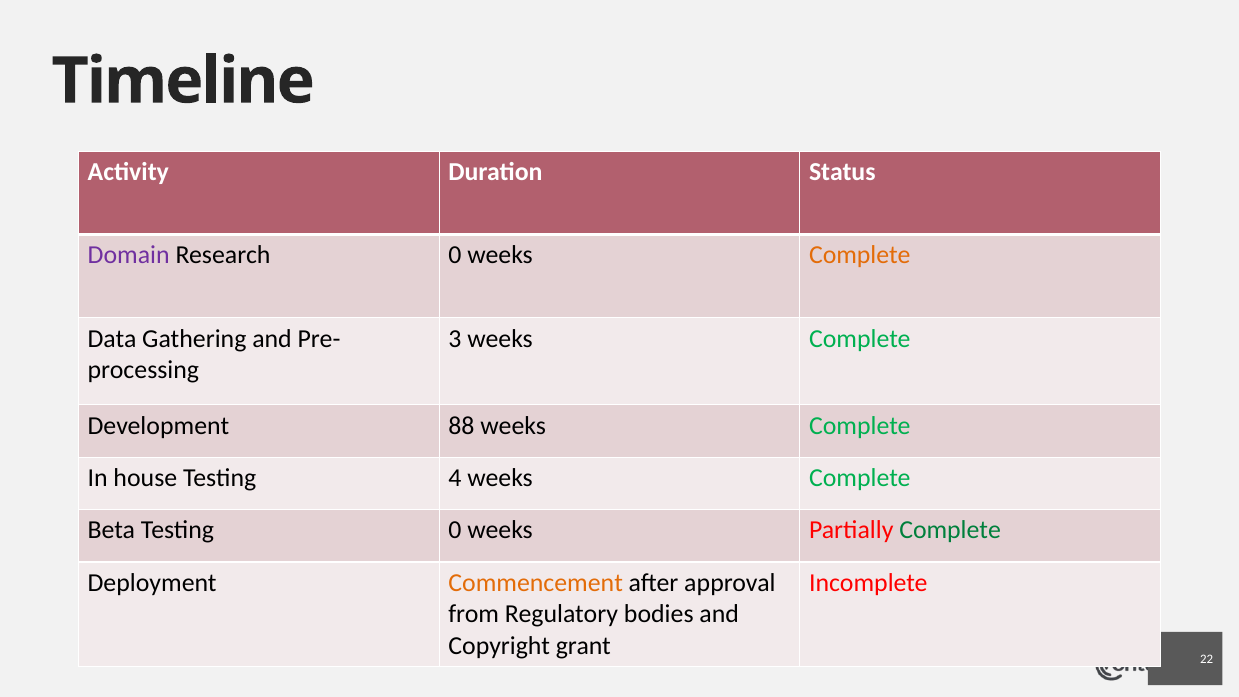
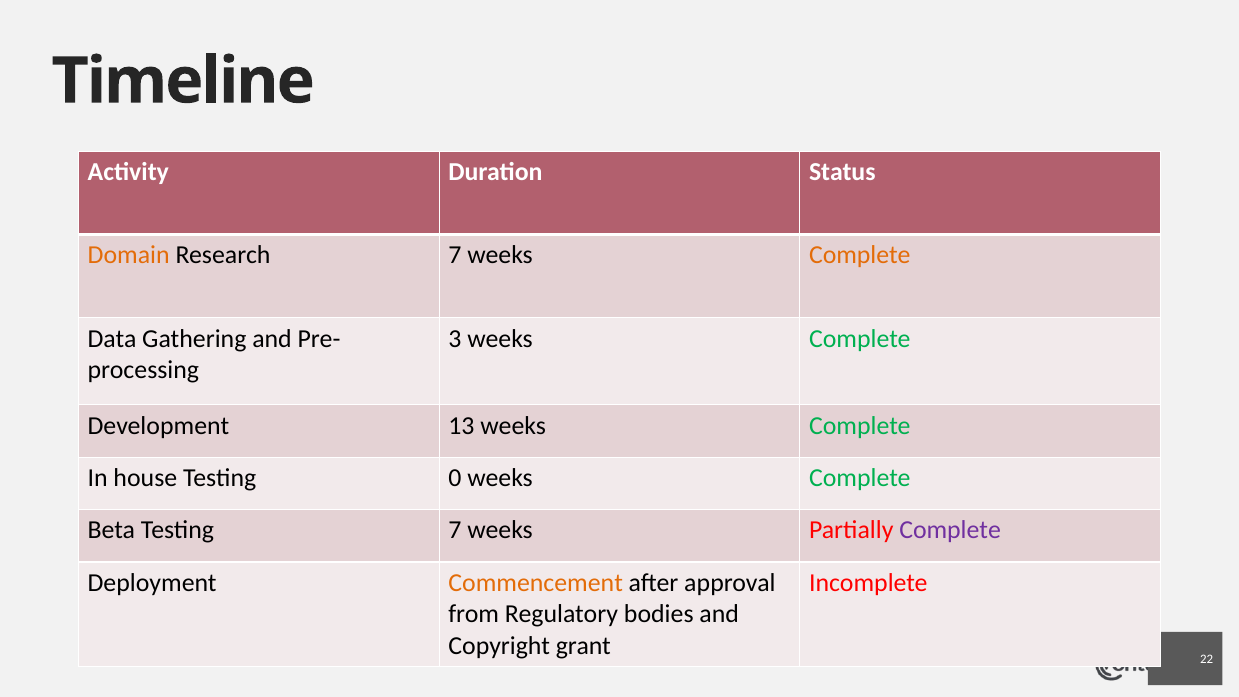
Domain colour: purple -> orange (129, 255)
Research 0: 0 -> 7 (455, 255)
88: 88 -> 13 (461, 426)
4: 4 -> 0 (455, 478)
Testing 0: 0 -> 7 (455, 530)
Complete colour: green -> purple (950, 530)
